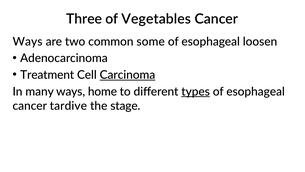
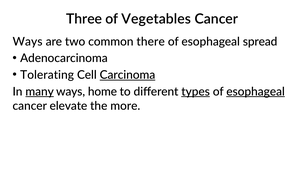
some: some -> there (151, 42)
loosen: loosen -> spread (260, 42)
Treatment: Treatment -> Tolerating (47, 75)
many underline: none -> present (40, 91)
esophageal underline: none -> present (256, 91)
tardive: tardive -> elevate (68, 106)
stage: stage -> more (125, 106)
